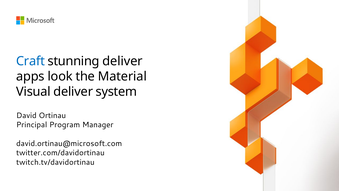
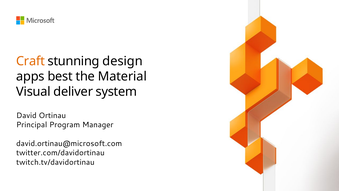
Craft colour: blue -> orange (31, 61)
stunning deliver: deliver -> design (123, 61)
look: look -> best (60, 76)
